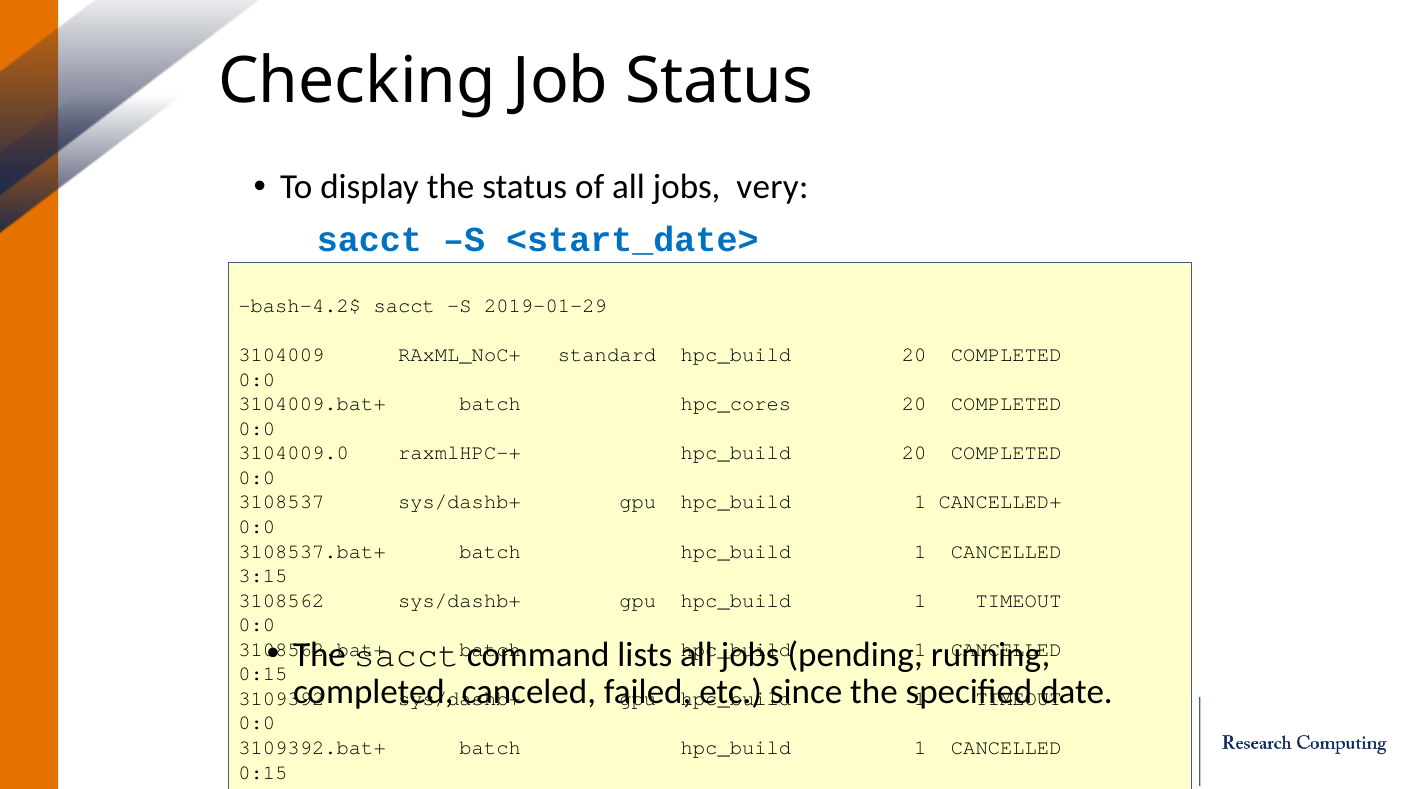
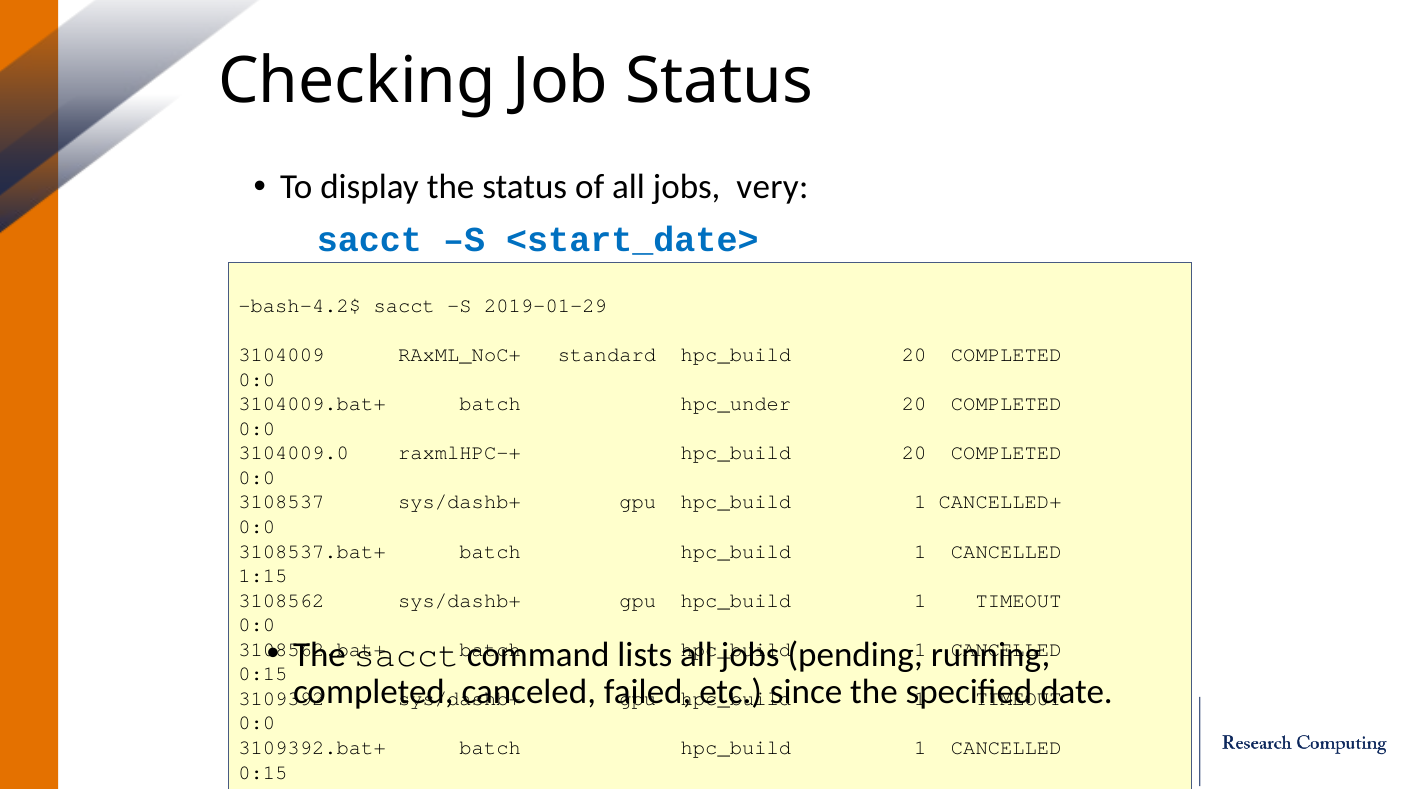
hpc_cores: hpc_cores -> hpc_under (736, 404)
3:15: 3:15 -> 1:15 (263, 576)
